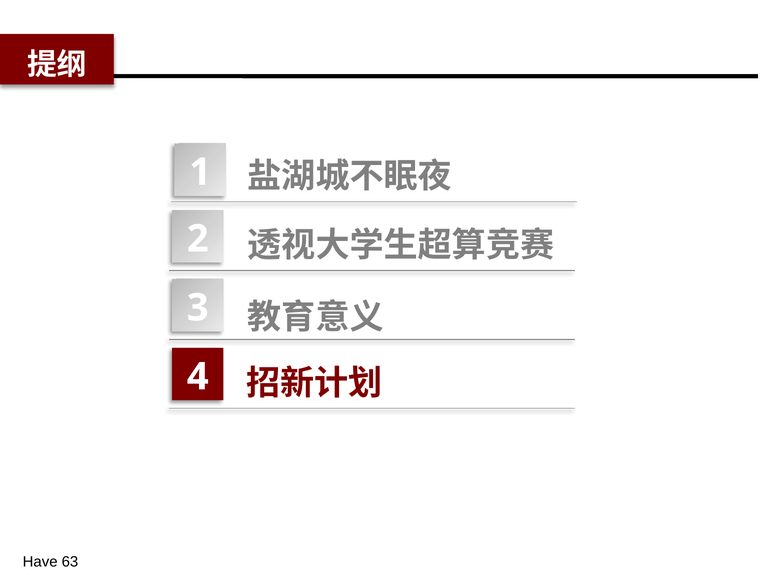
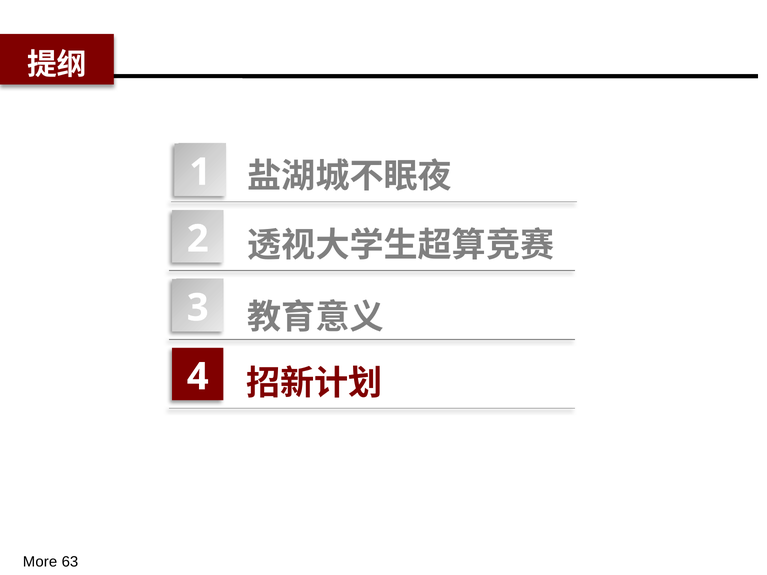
Have: Have -> More (40, 562)
